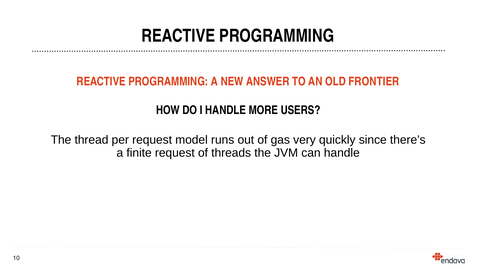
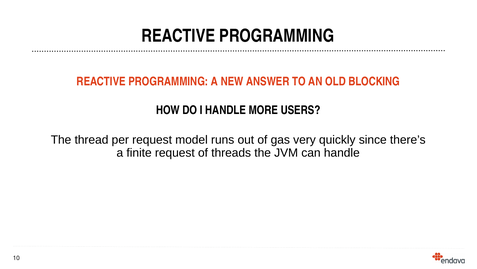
FRONTIER: FRONTIER -> BLOCKING (374, 81)
